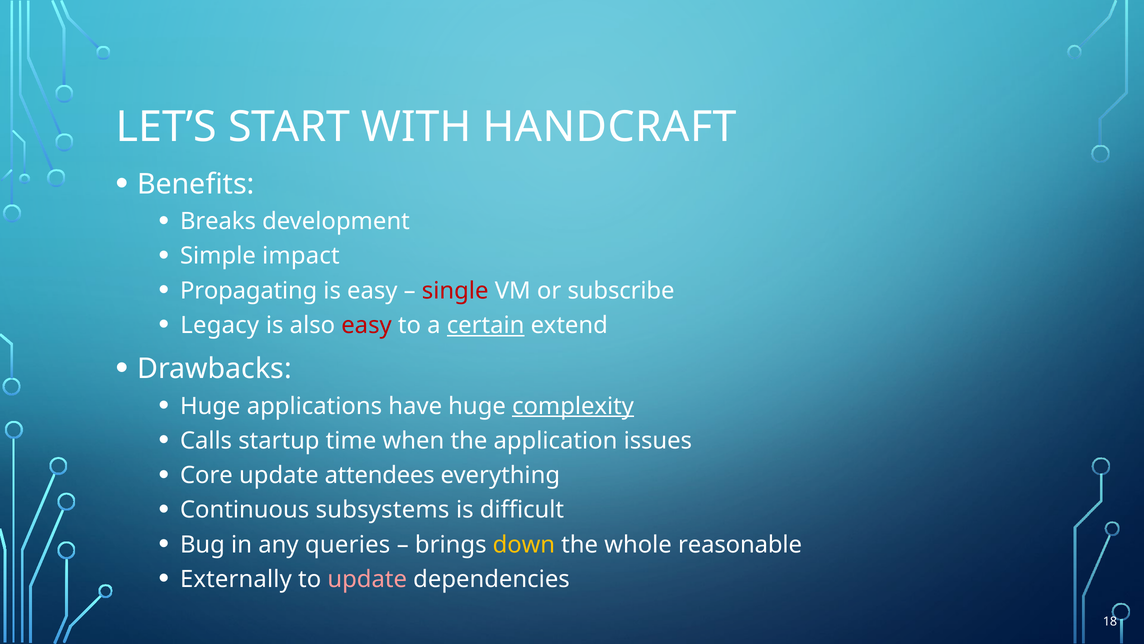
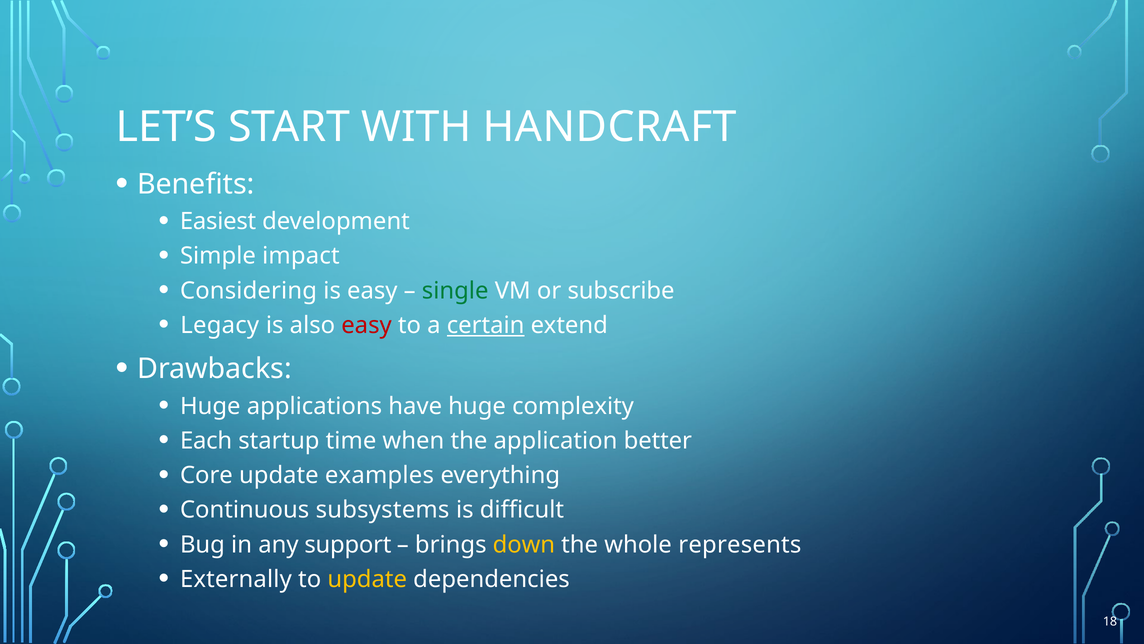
Breaks: Breaks -> Easiest (218, 221)
Propagating: Propagating -> Considering (248, 290)
single colour: red -> green (455, 290)
complexity underline: present -> none (573, 406)
Calls: Calls -> Each (206, 440)
issues: issues -> better (658, 440)
attendees: attendees -> examples (379, 475)
queries: queries -> support (348, 544)
reasonable: reasonable -> represents (740, 544)
update colour: pink -> yellow (367, 579)
